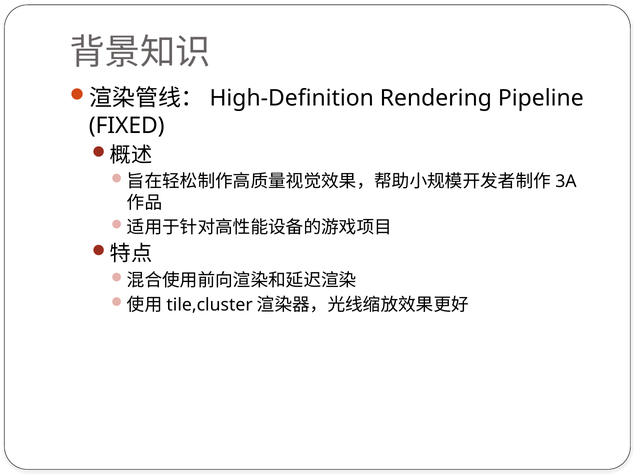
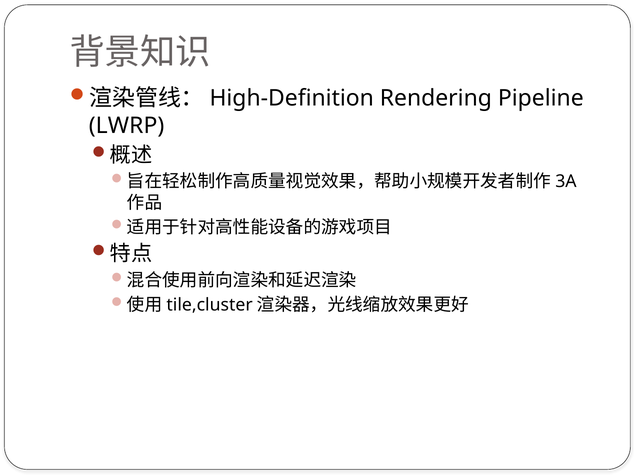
FIXED: FIXED -> LWRP (127, 126)
